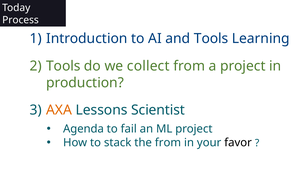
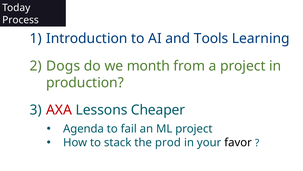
Tools: Tools -> Dogs (63, 66)
collect: collect -> month (148, 66)
AXA colour: orange -> red (59, 110)
Scientist: Scientist -> Cheaper (158, 110)
the from: from -> prod (168, 142)
